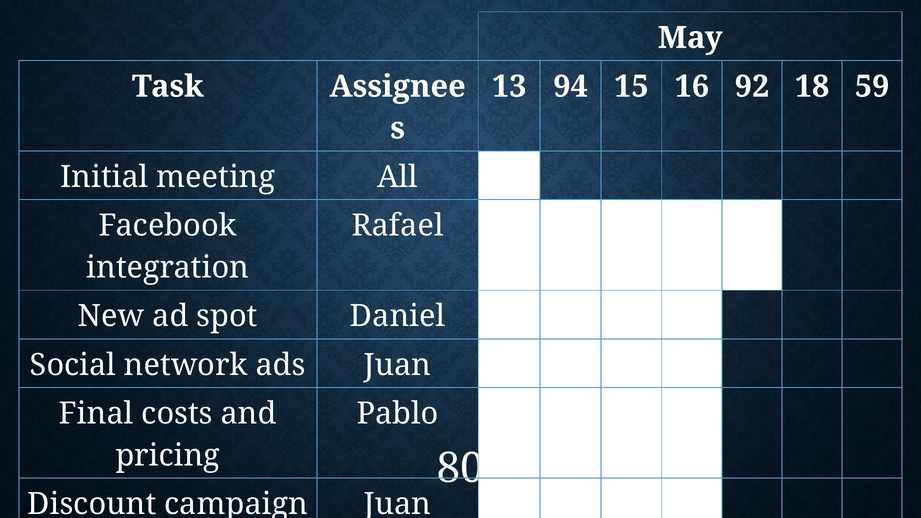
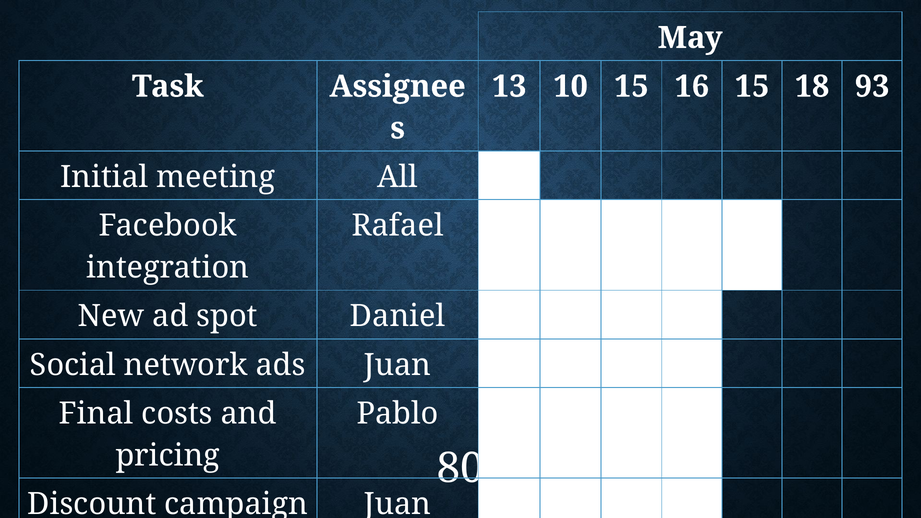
94: 94 -> 10 (571, 87)
16 92: 92 -> 15 (752, 87)
59: 59 -> 93 (872, 87)
